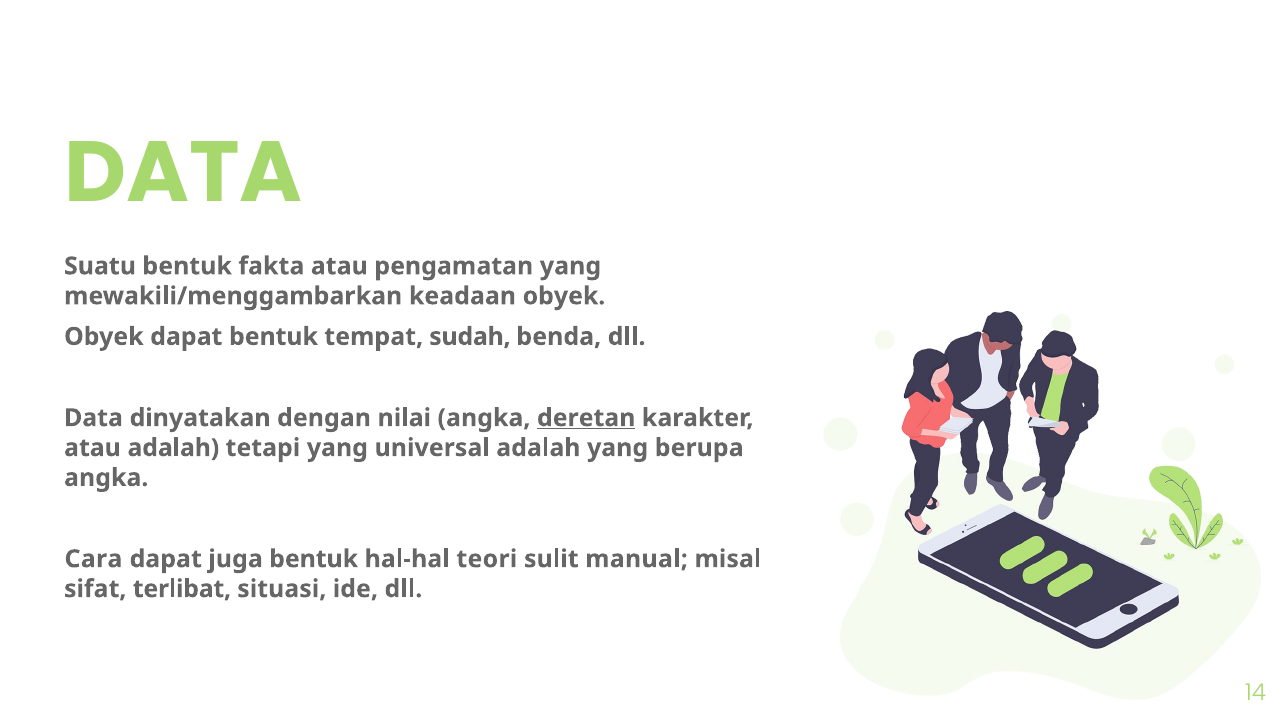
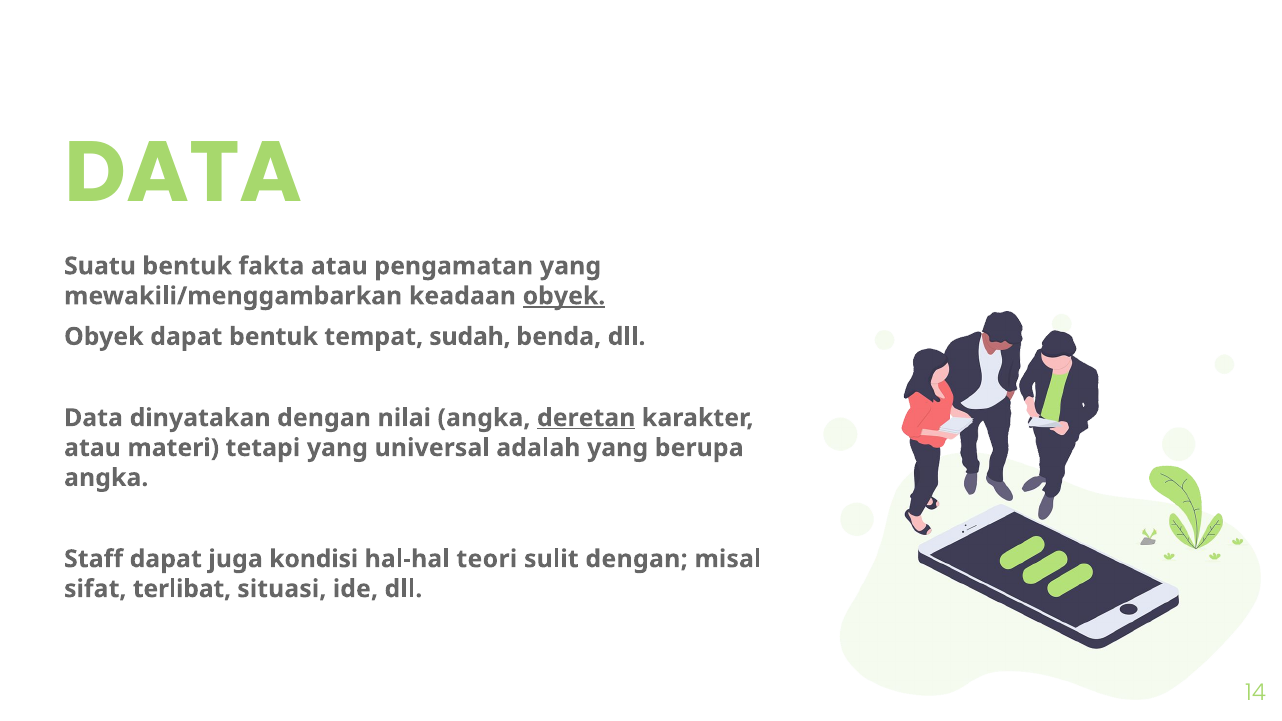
obyek underline: none -> present (564, 296)
atau adalah: adalah -> materi (173, 448)
Cara: Cara -> Staff (93, 559)
juga bentuk: bentuk -> kondisi (314, 559)
sulit manual: manual -> dengan (637, 559)
